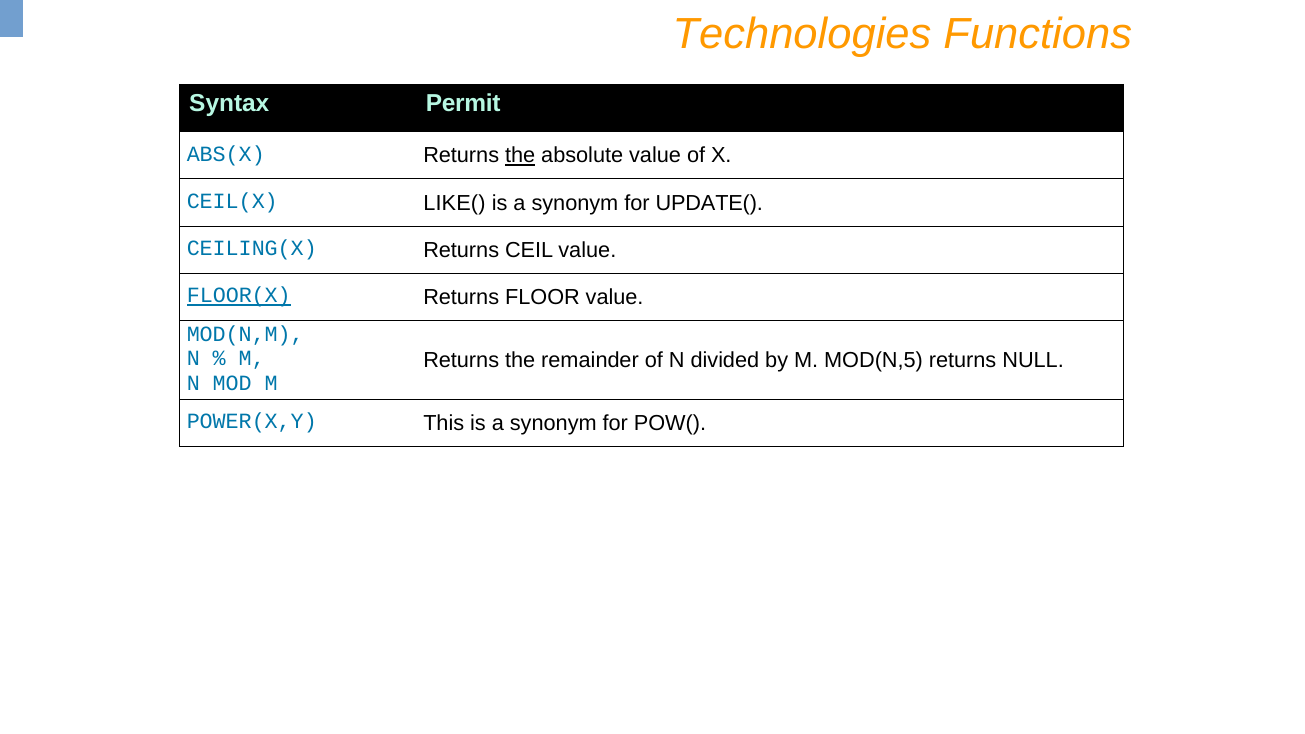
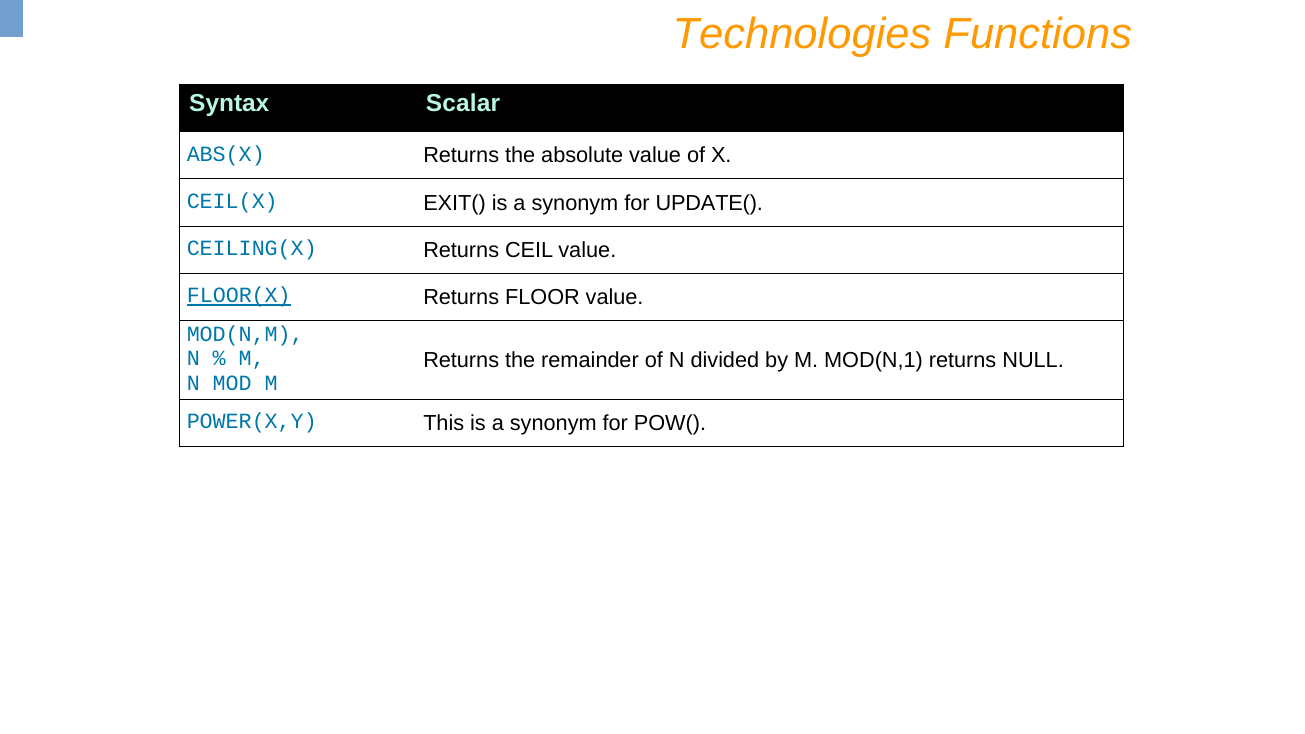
Permit: Permit -> Scalar (463, 103)
the underline: present -> none (520, 156)
LIKE(: LIKE( -> EXIT( (455, 203)
MOD(N,5: MOD(N,5 -> MOD(N,1 (874, 360)
